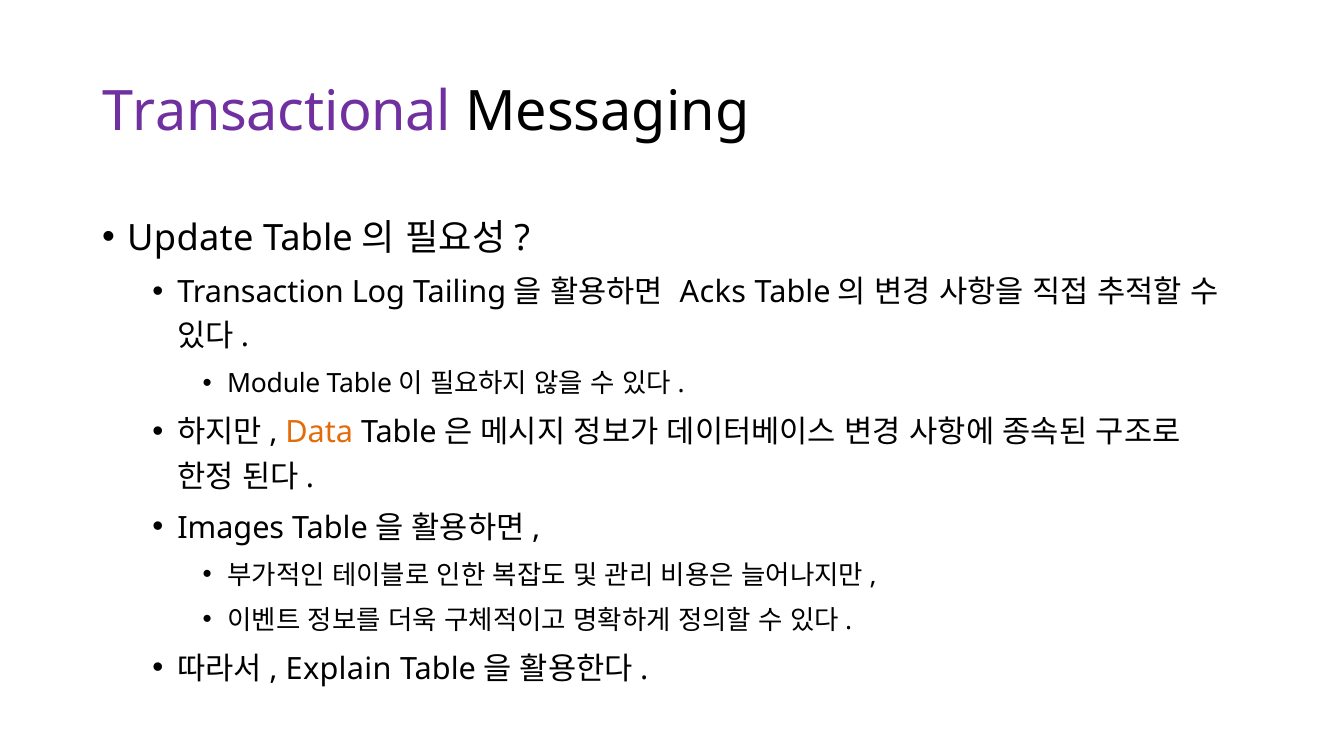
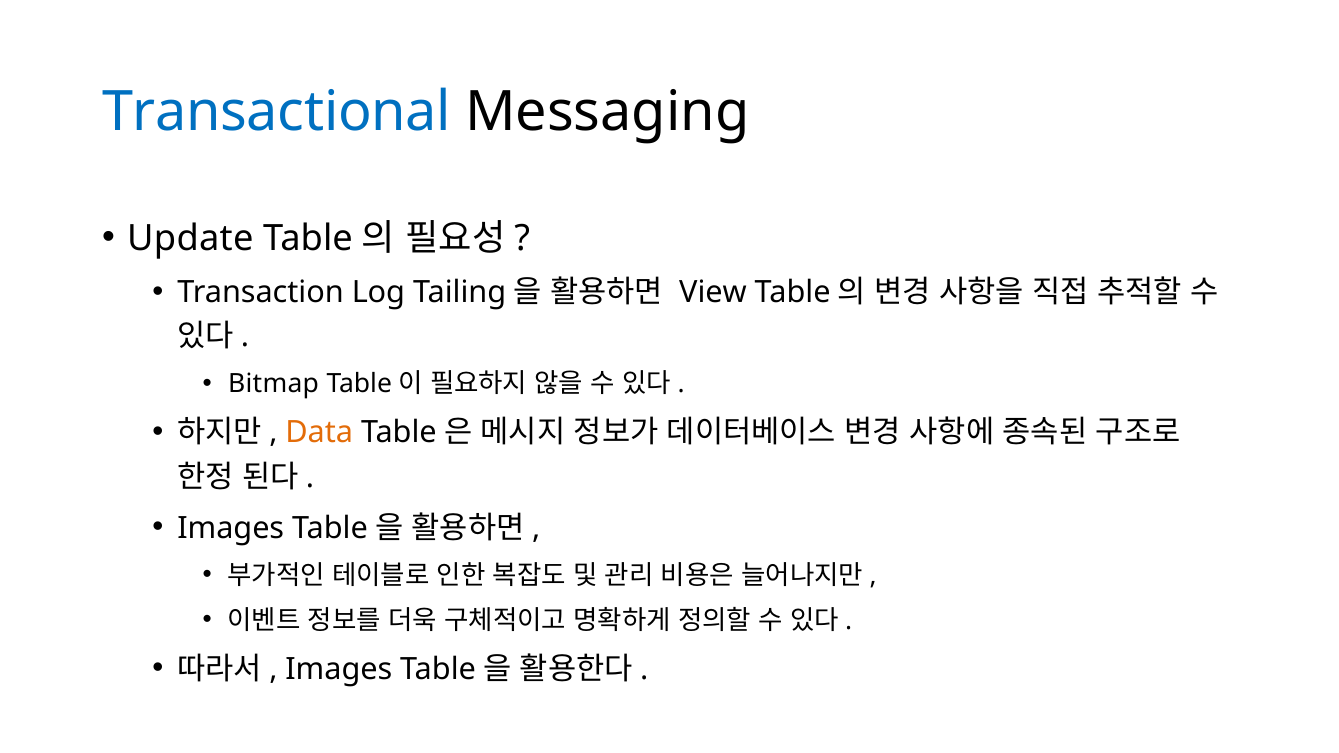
Transactional colour: purple -> blue (277, 112)
Acks: Acks -> View (713, 293)
Module: Module -> Bitmap (274, 384)
Explain: Explain -> Images (339, 669)
